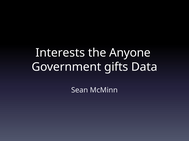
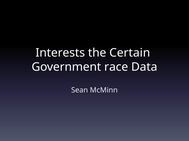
Anyone: Anyone -> Certain (130, 53)
gifts: gifts -> race (116, 67)
